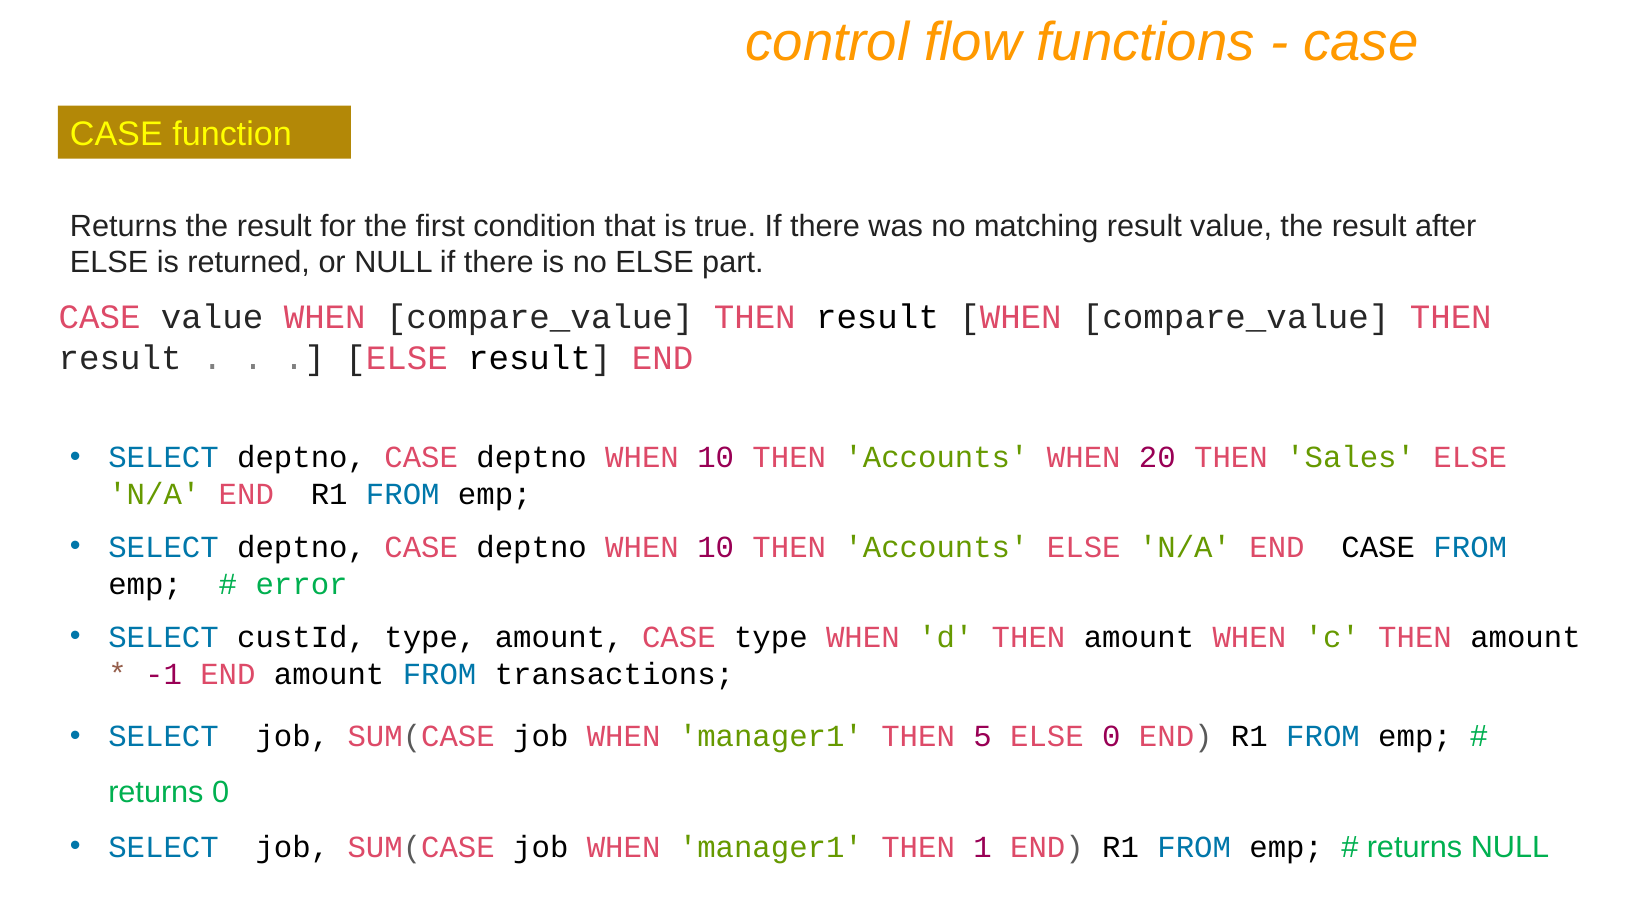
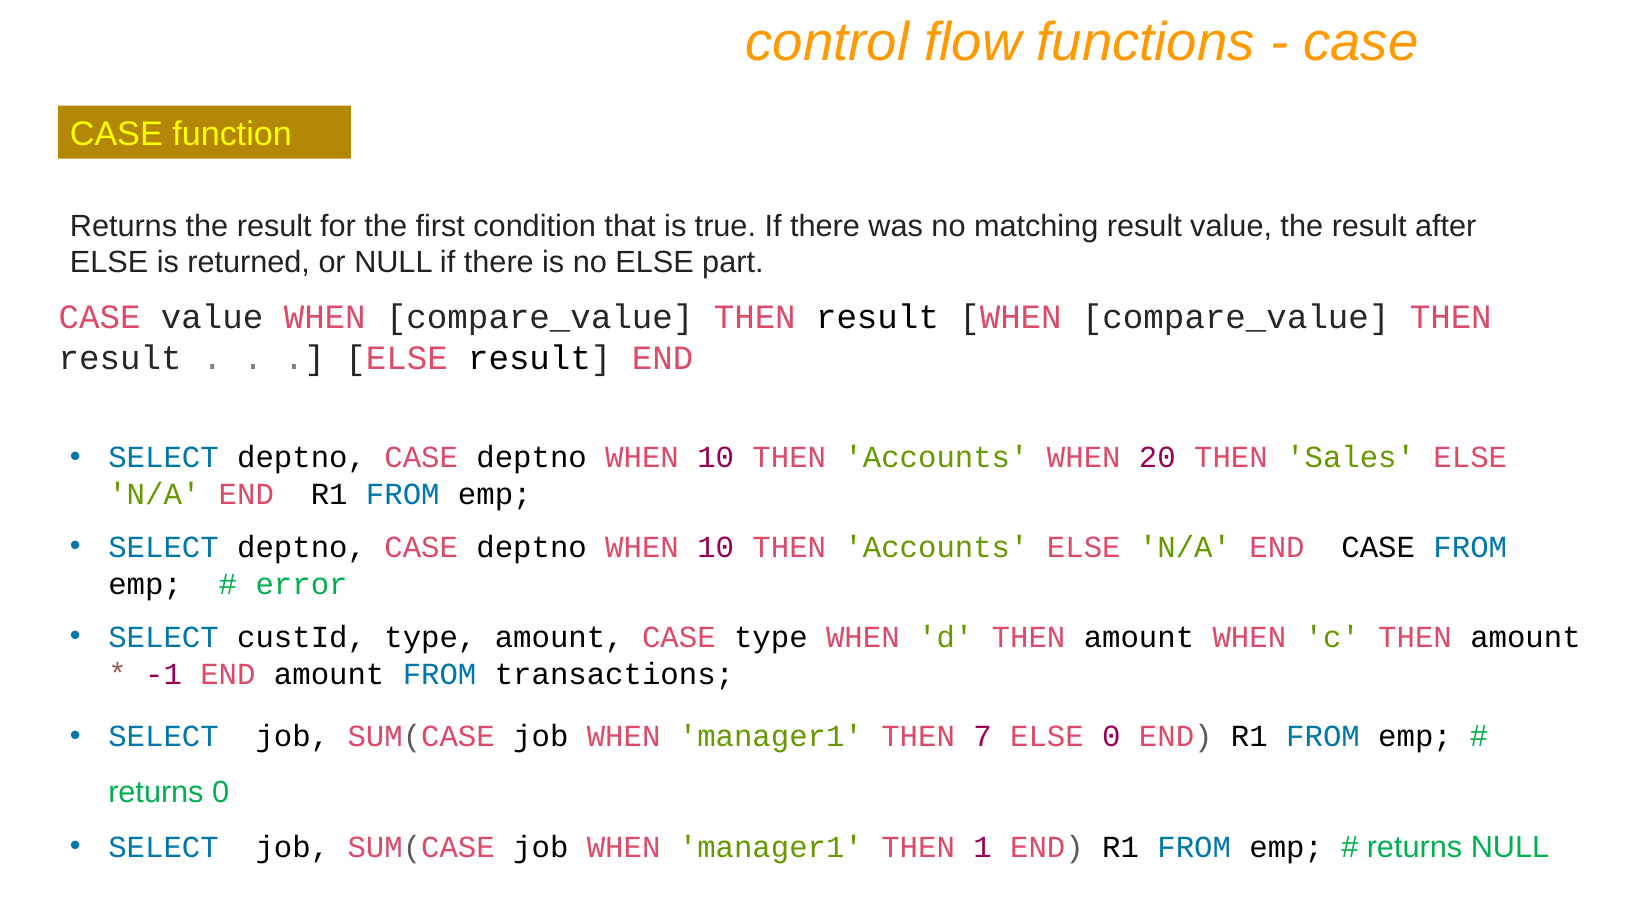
5: 5 -> 7 (983, 737)
